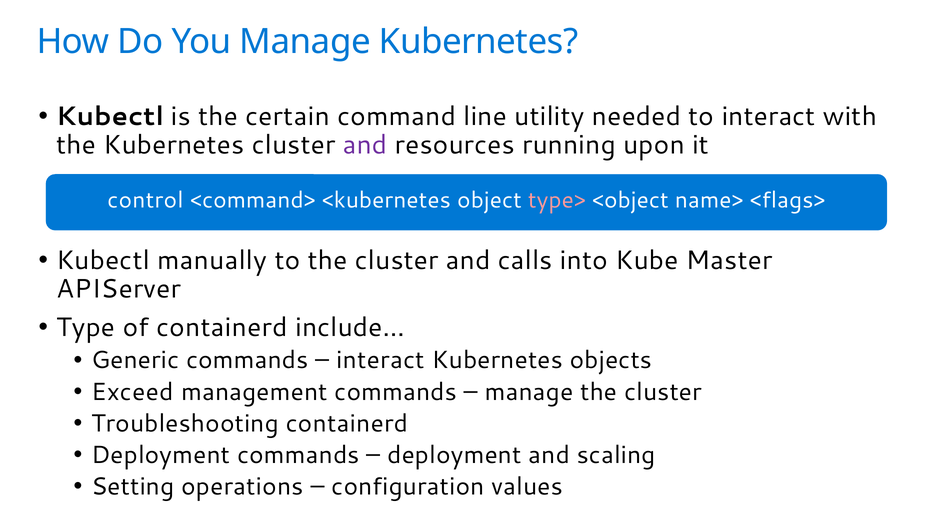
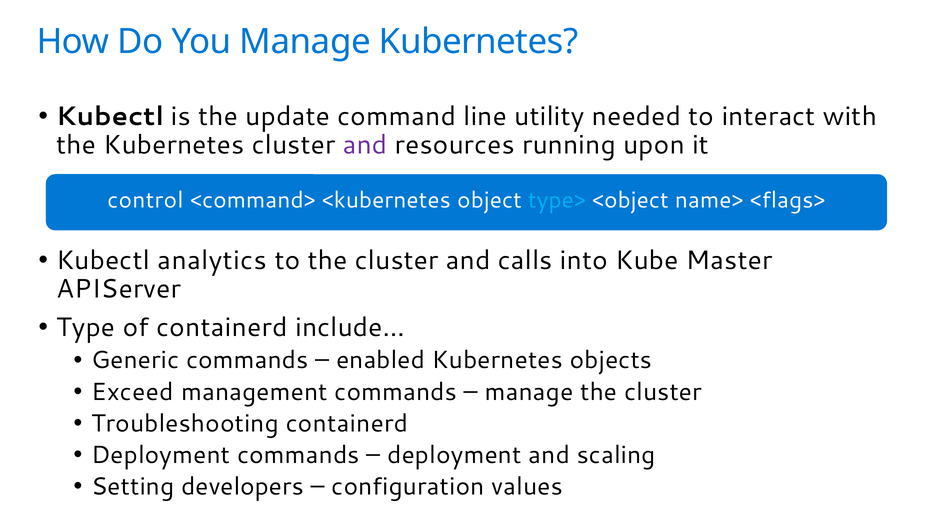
certain: certain -> update (288, 116)
type> colour: pink -> light blue (557, 200)
manually: manually -> analytics (212, 261)
interact: interact -> enabled (381, 360)
operations: operations -> developers (243, 487)
